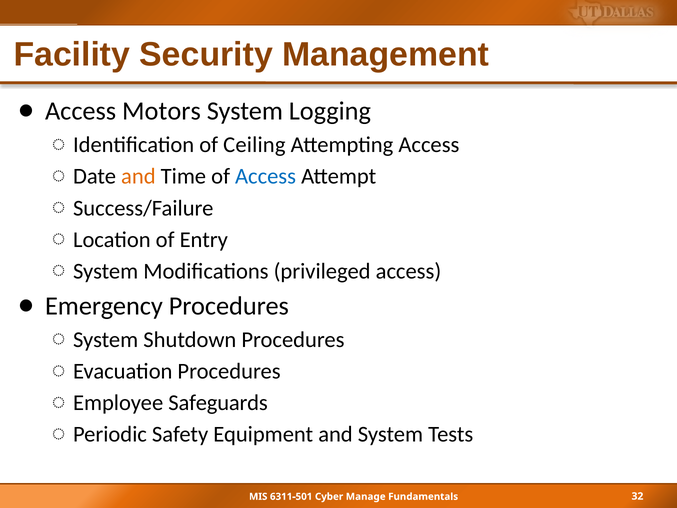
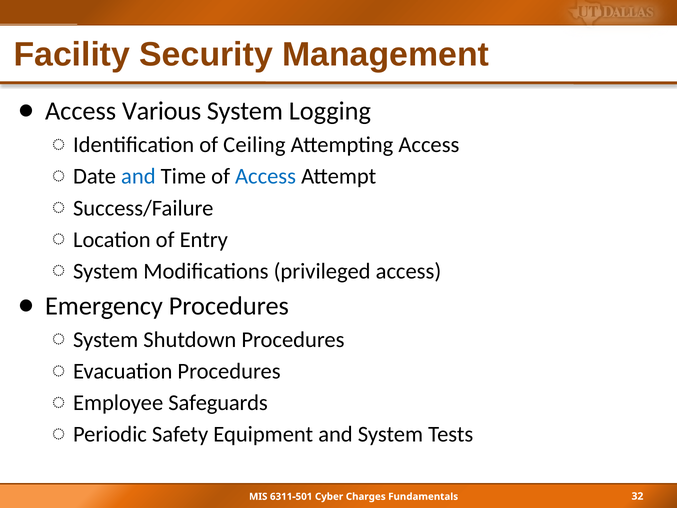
Motors: Motors -> Various (162, 111)
and colour: orange -> blue (138, 176)
Manage: Manage -> Charges (366, 496)
